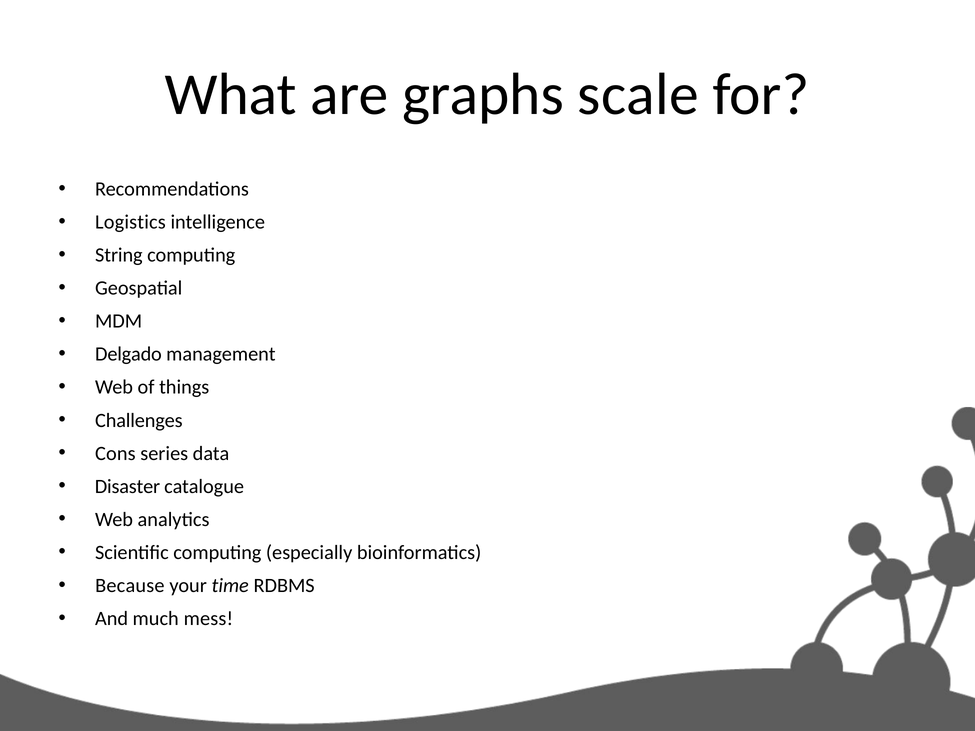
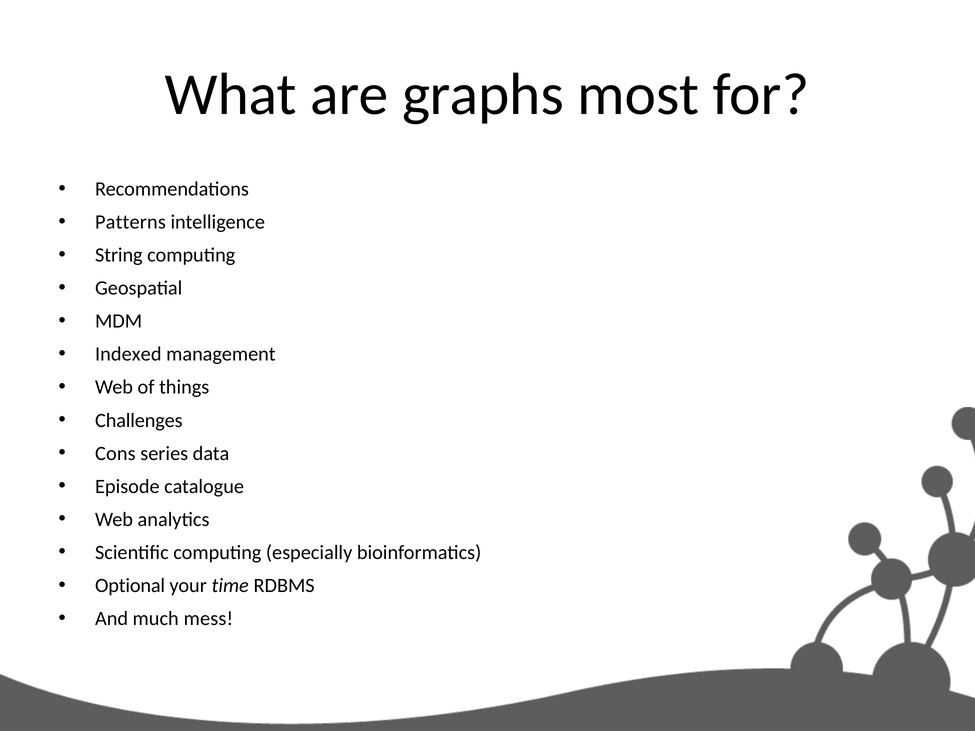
scale: scale -> most (638, 94)
Logistics: Logistics -> Patterns (130, 222)
Delgado: Delgado -> Indexed (128, 354)
Disaster: Disaster -> Episode (127, 487)
Because: Because -> Optional (130, 586)
